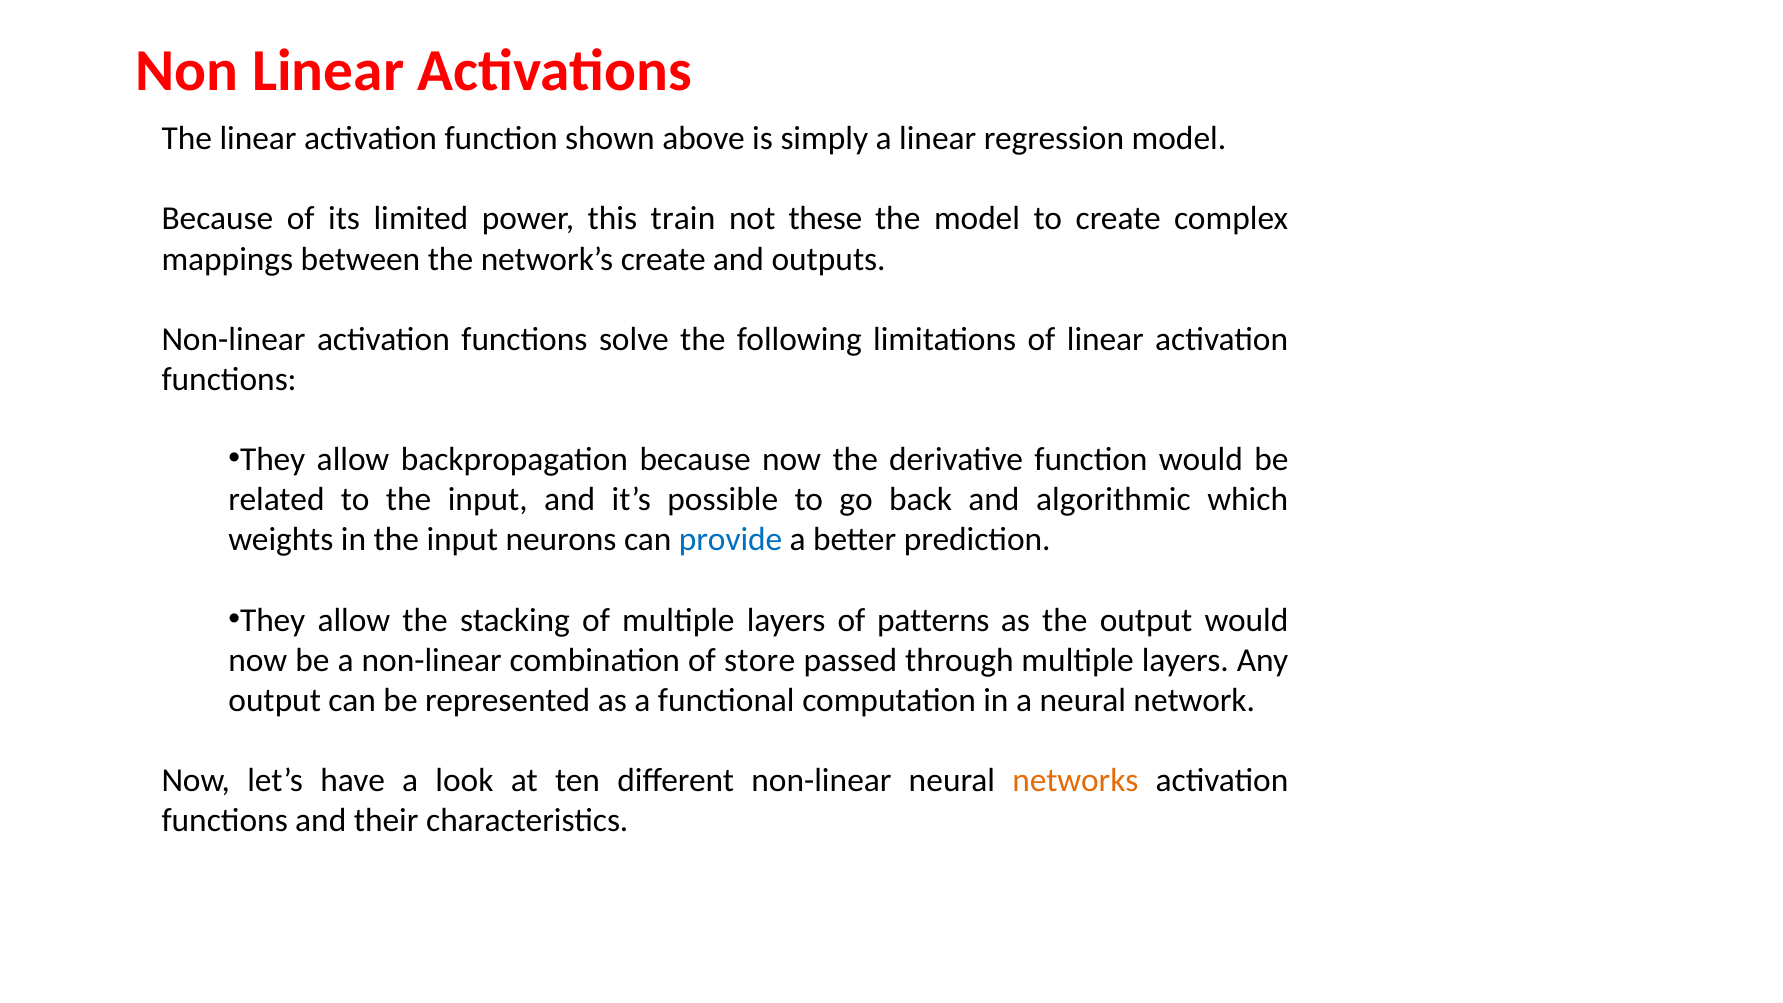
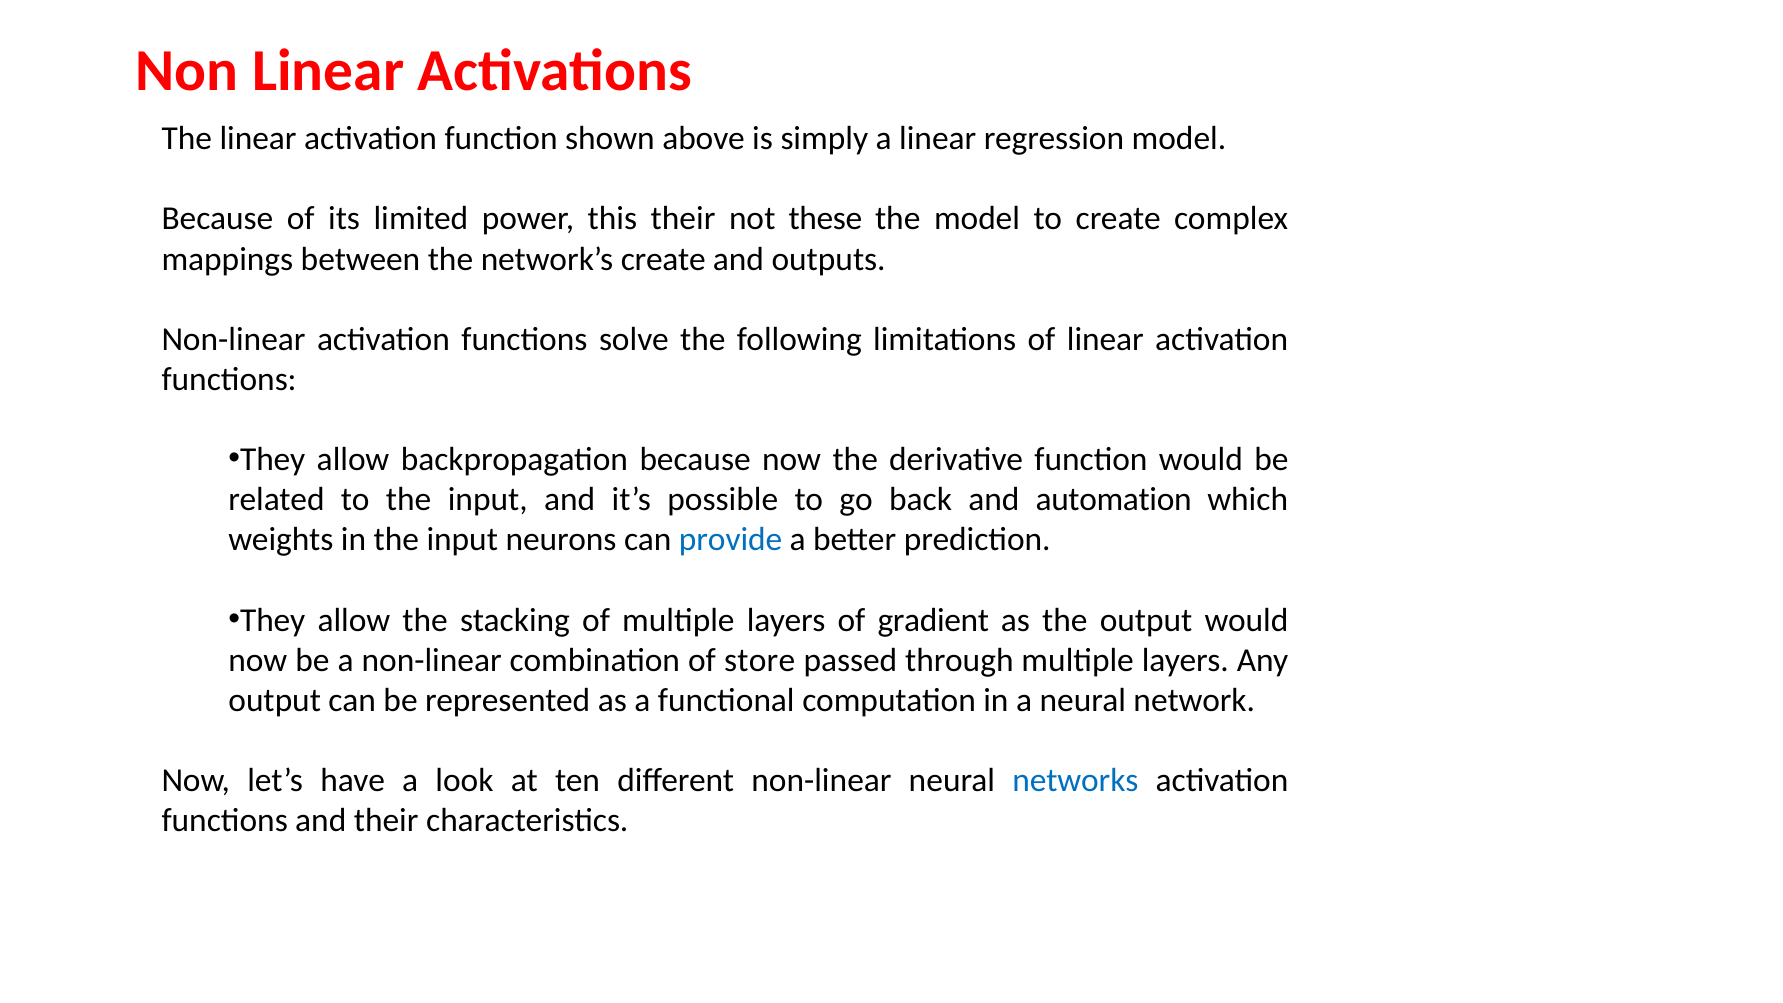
this train: train -> their (683, 219)
algorithmic: algorithmic -> automation (1114, 500)
patterns: patterns -> gradient (933, 620)
networks colour: orange -> blue (1075, 781)
